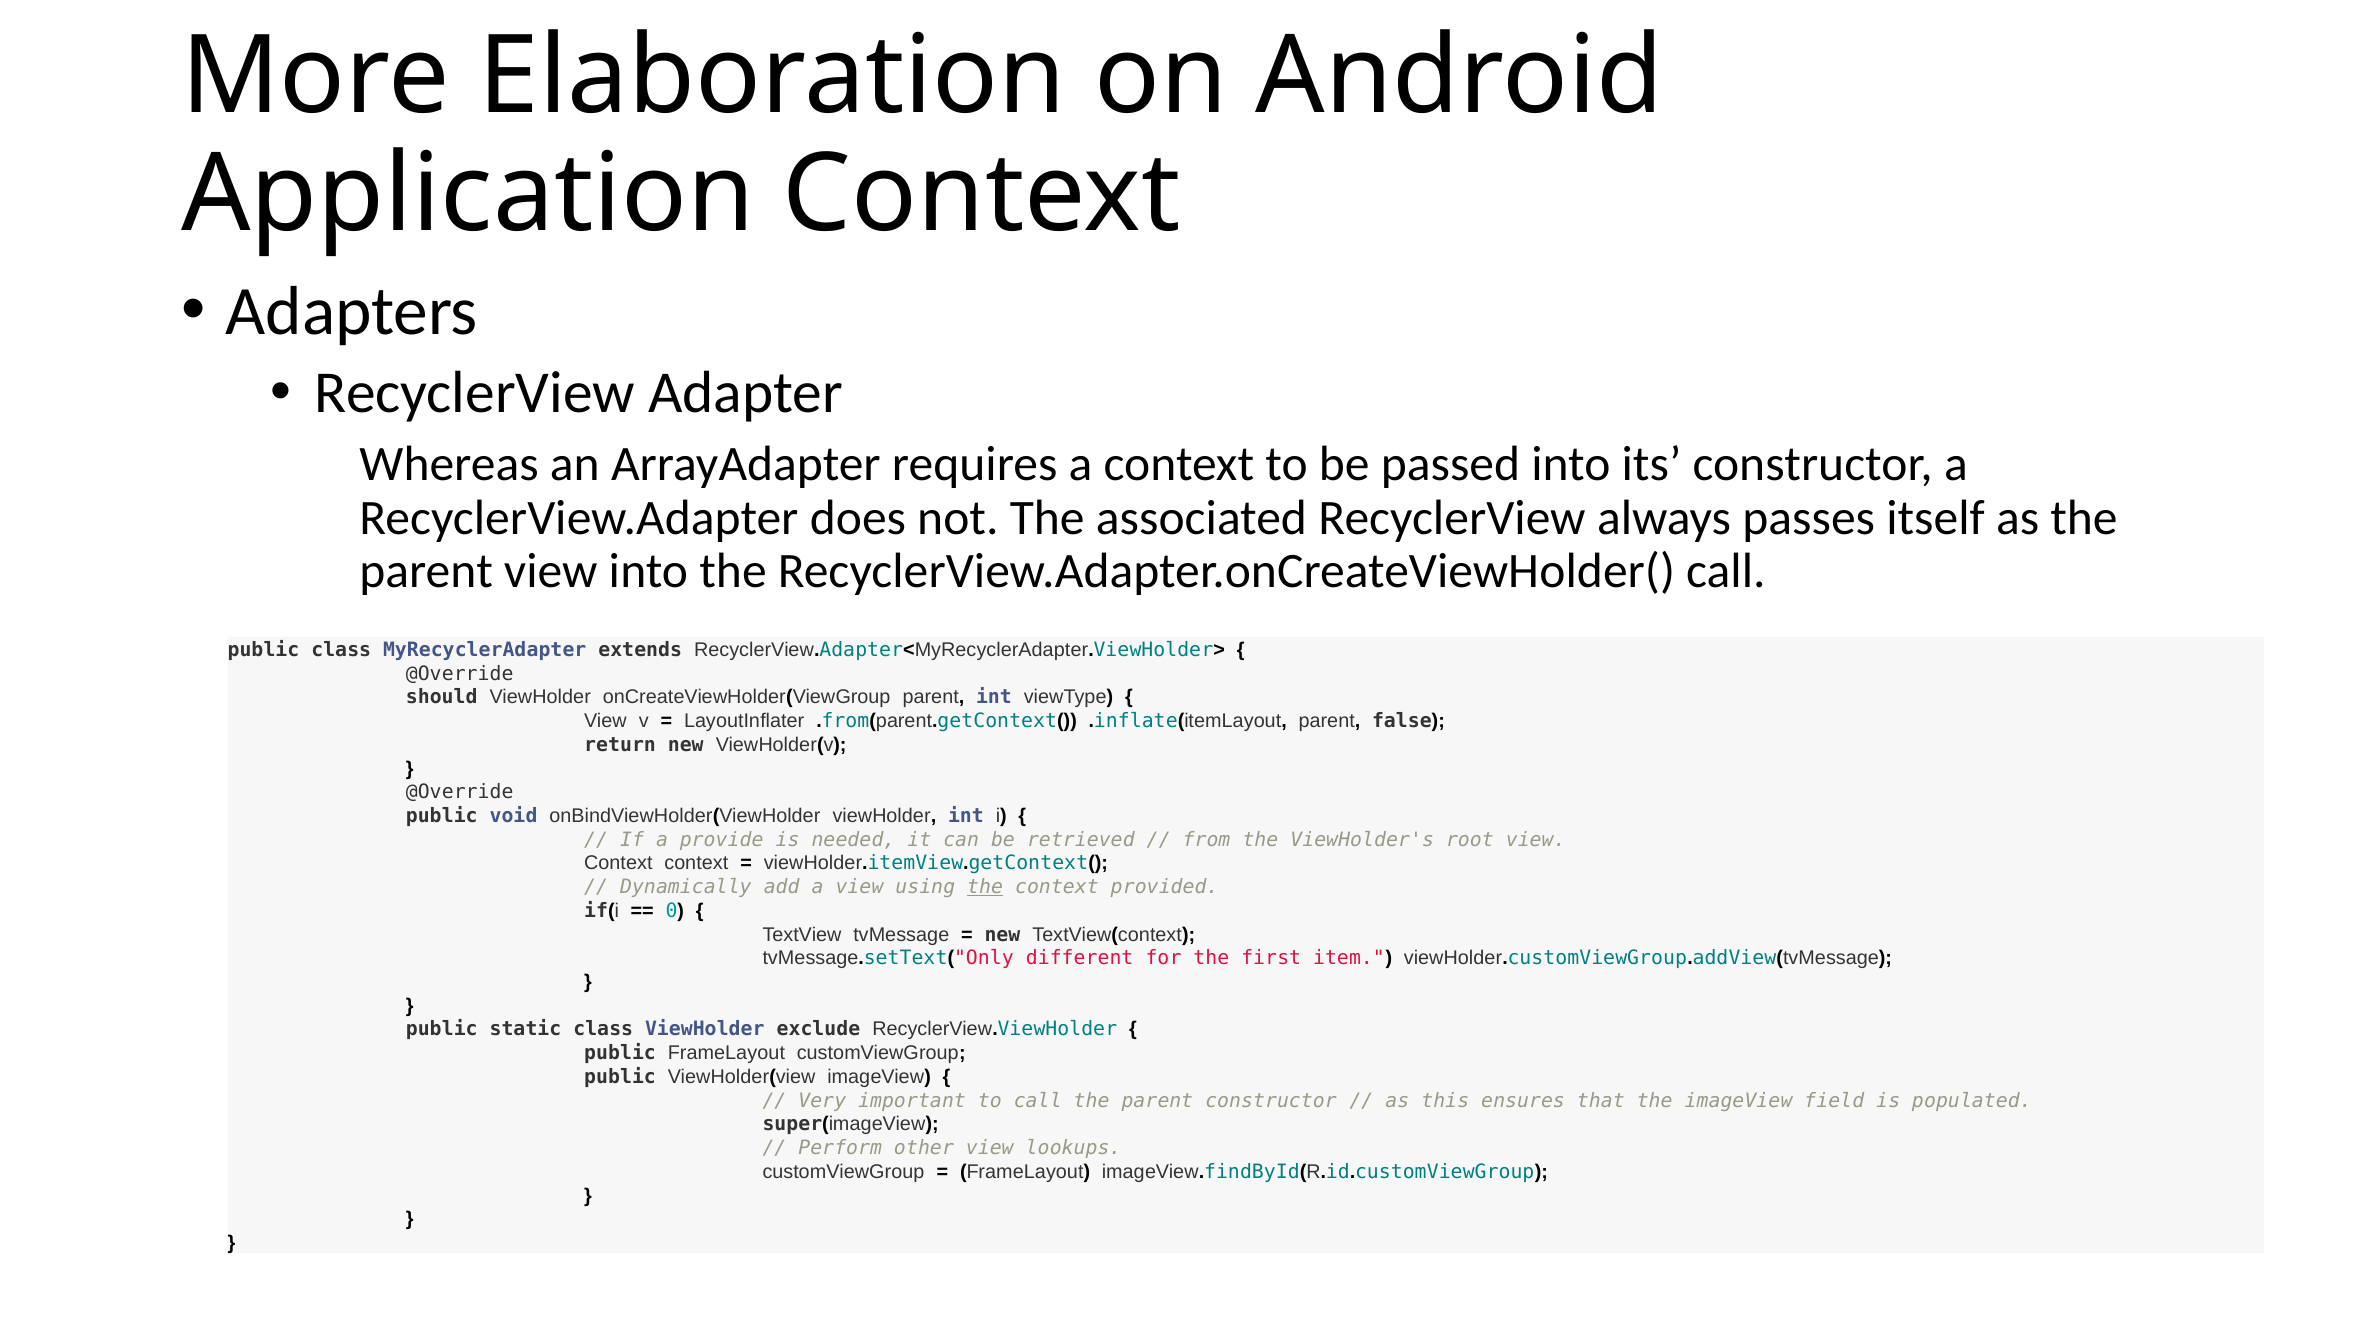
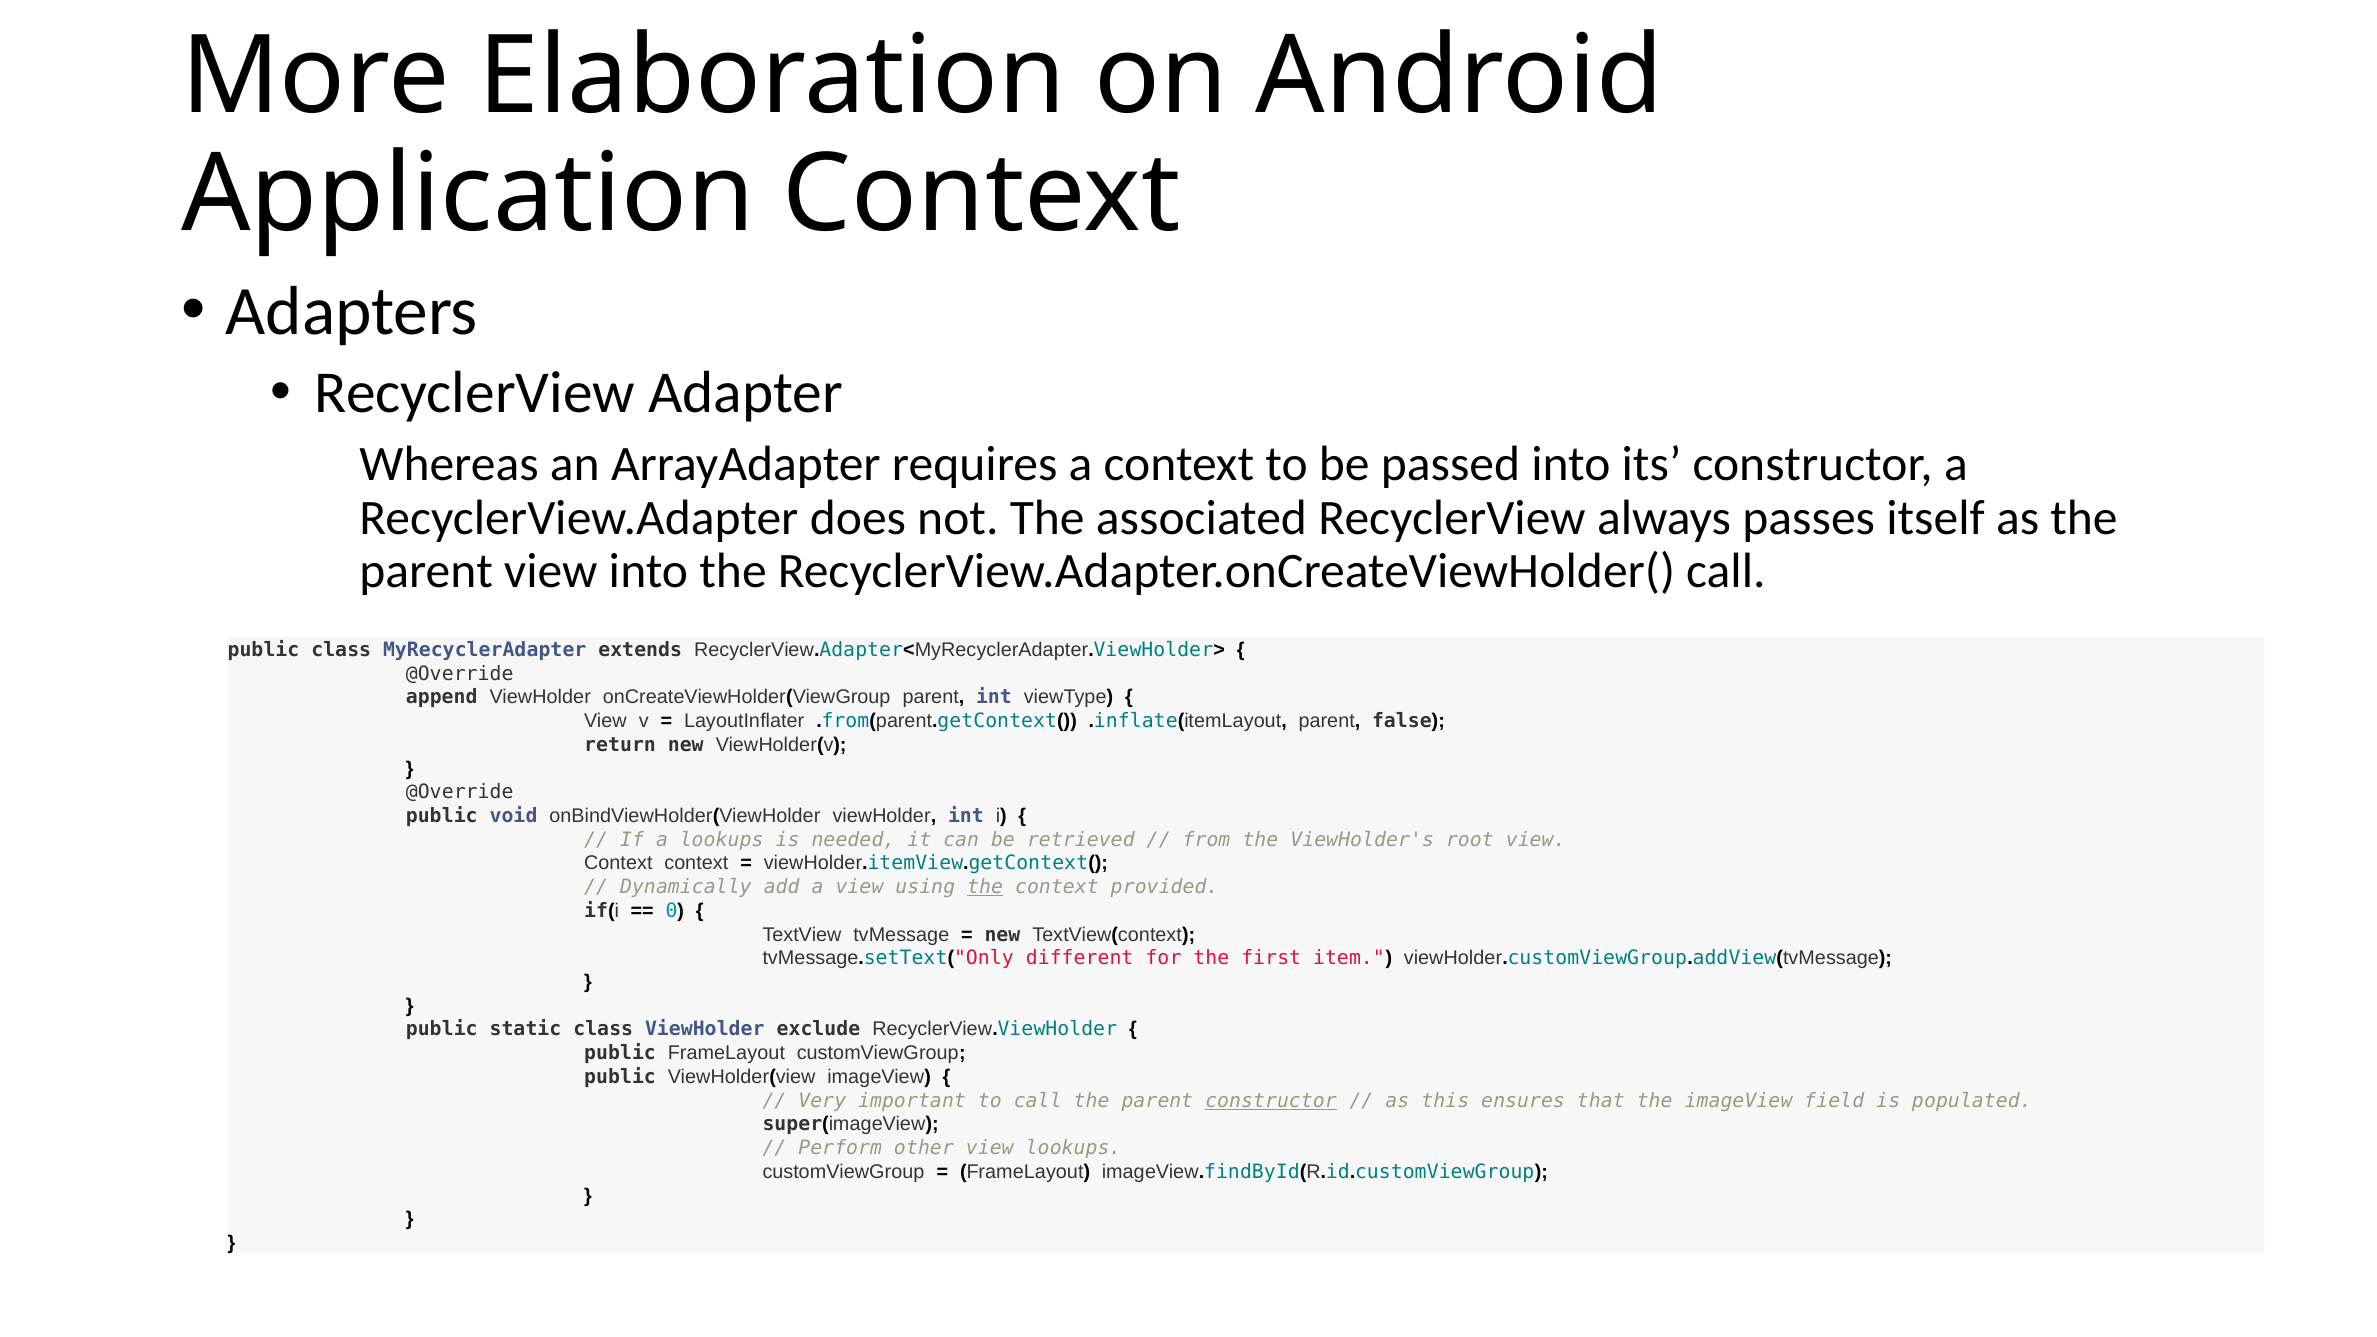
should: should -> append (442, 697)
a provide: provide -> lookups (722, 840)
constructor underline: none -> present (1271, 1101)
